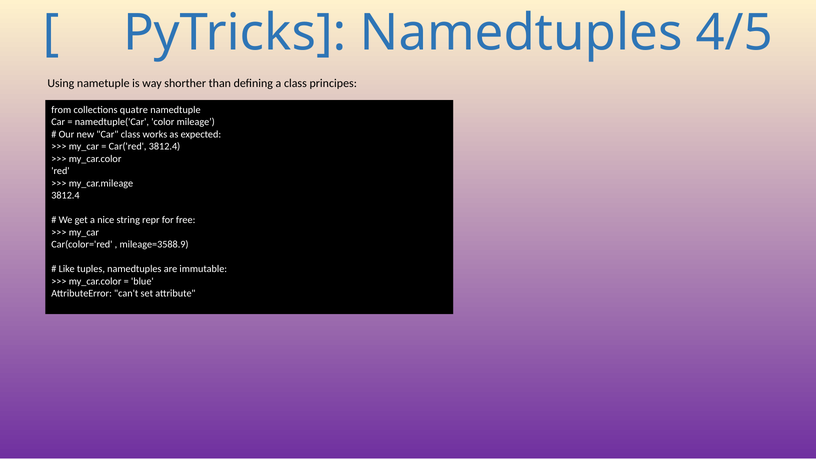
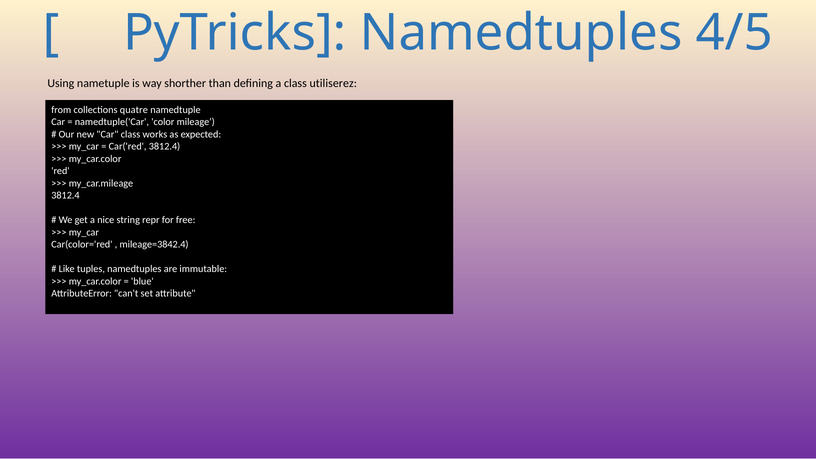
principes: principes -> utiliserez (333, 83)
mileage=3588.9: mileage=3588.9 -> mileage=3842.4 (154, 244)
